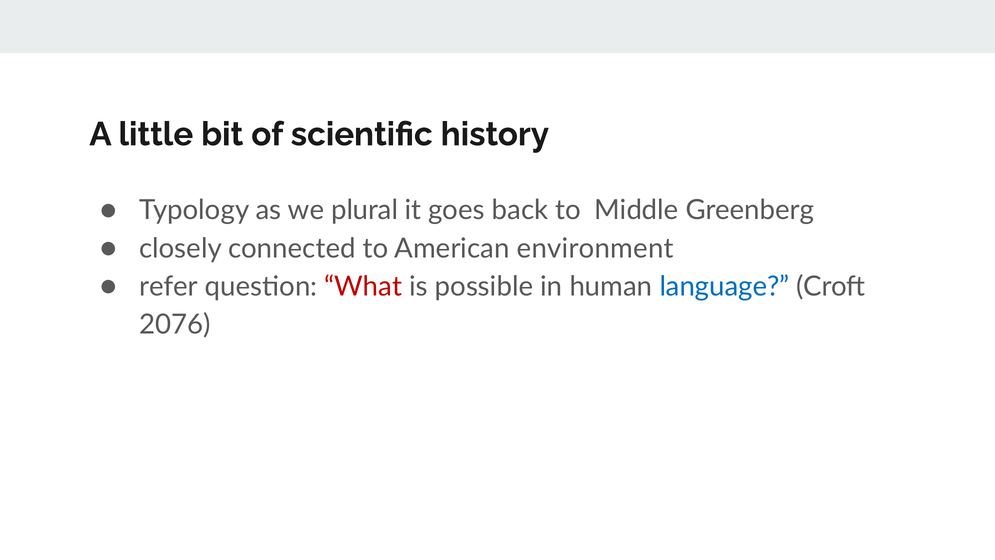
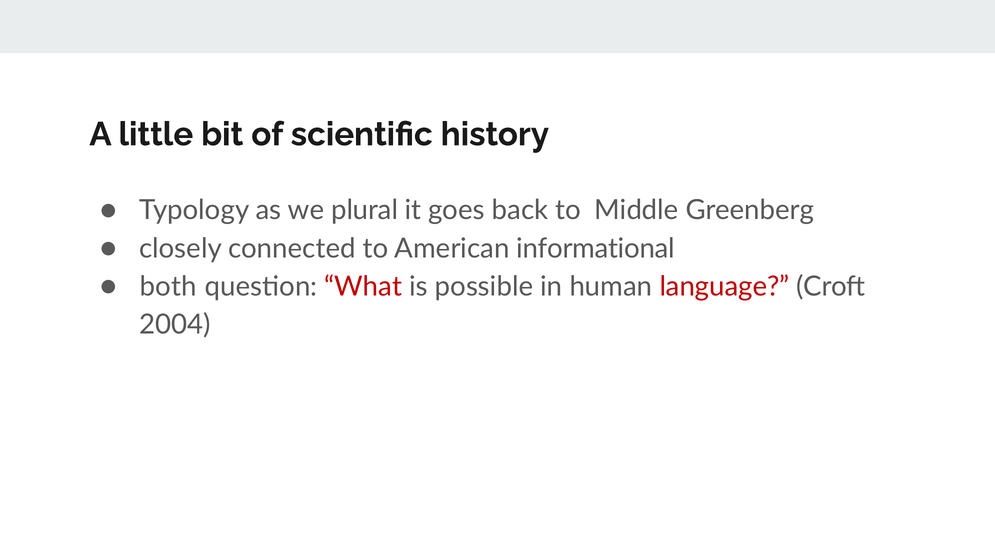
environment: environment -> informational (596, 248)
refer: refer -> both (168, 286)
language colour: blue -> red (724, 286)
2076: 2076 -> 2004 (175, 325)
